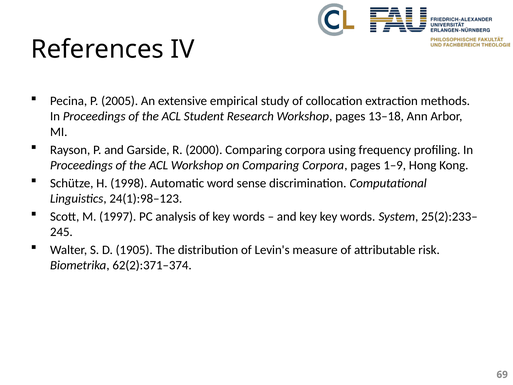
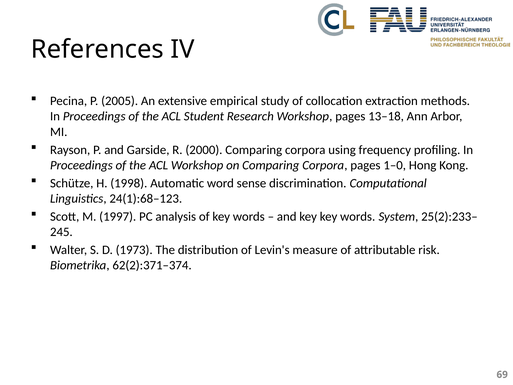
1–9: 1–9 -> 1–0 (395, 165)
24(1):98–123: 24(1):98–123 -> 24(1):68–123 (146, 198)
1905: 1905 -> 1973 (134, 250)
